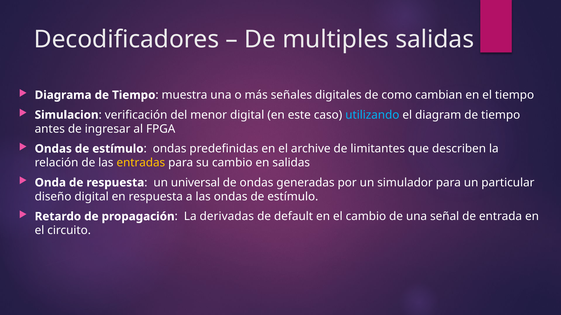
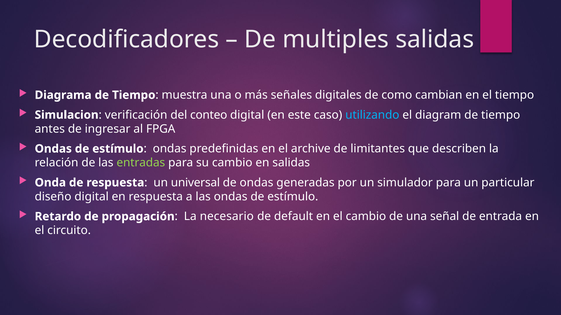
menor: menor -> conteo (209, 115)
entradas colour: yellow -> light green (141, 163)
derivadas: derivadas -> necesario (227, 217)
